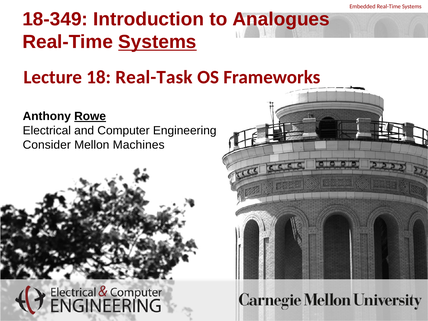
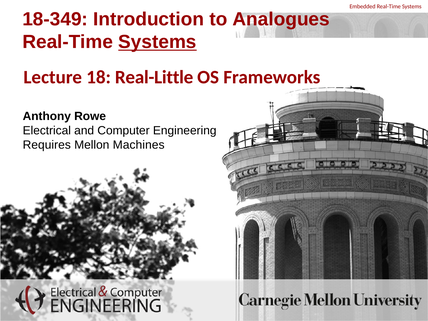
Real-Task: Real-Task -> Real-Little (154, 77)
Rowe underline: present -> none (90, 116)
Consider: Consider -> Requires (47, 145)
